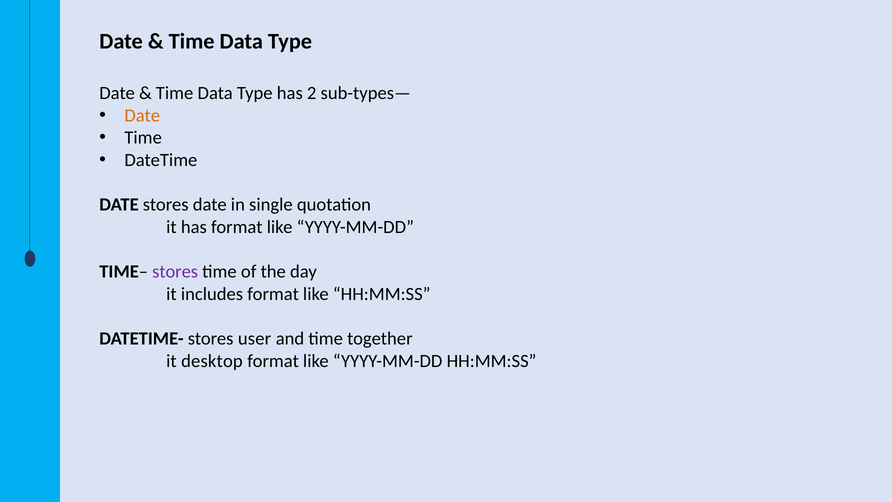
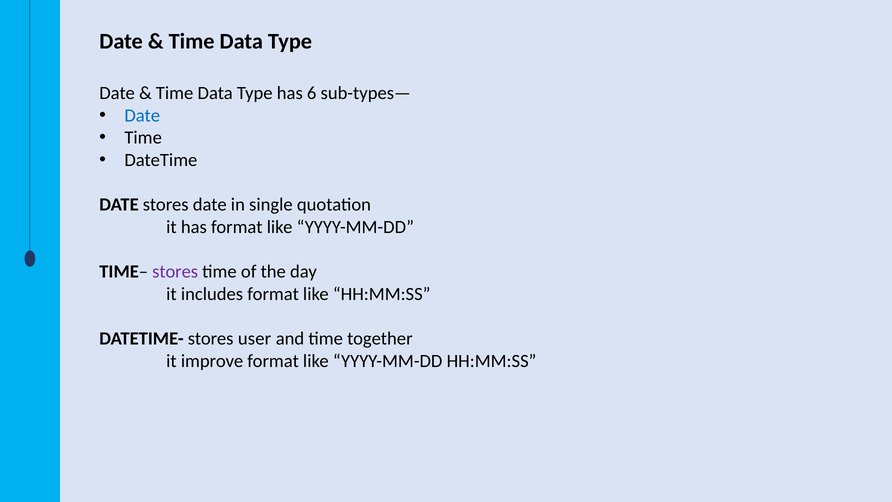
2: 2 -> 6 (312, 93)
Date colour: orange -> blue (142, 115)
desktop: desktop -> improve (212, 361)
